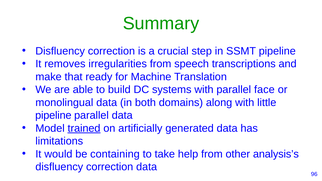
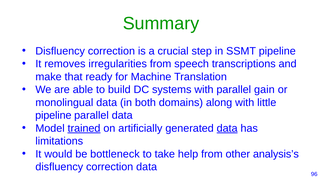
face: face -> gain (264, 90)
data underline: none -> present (227, 128)
containing: containing -> bottleneck (115, 154)
